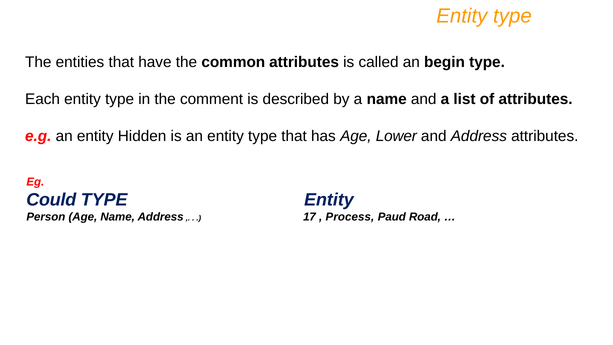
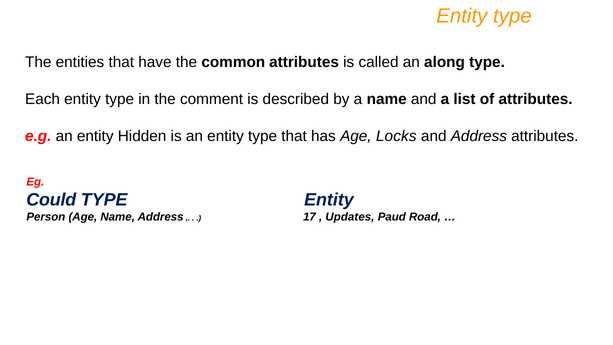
begin: begin -> along (445, 62)
Lower: Lower -> Locks (396, 136)
Process: Process -> Updates (350, 217)
